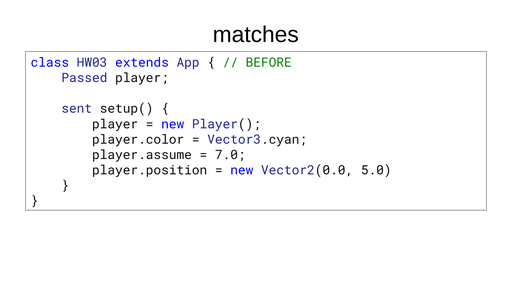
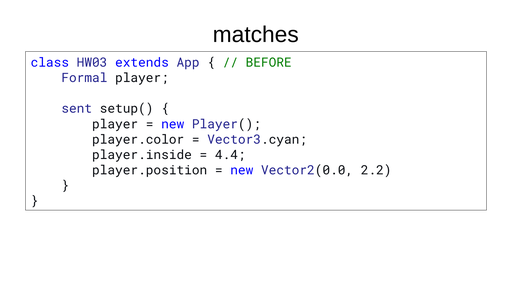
Passed: Passed -> Formal (84, 78)
player.assume: player.assume -> player.inside (142, 155)
7.0: 7.0 -> 4.4 (230, 155)
5.0: 5.0 -> 2.2 (376, 170)
